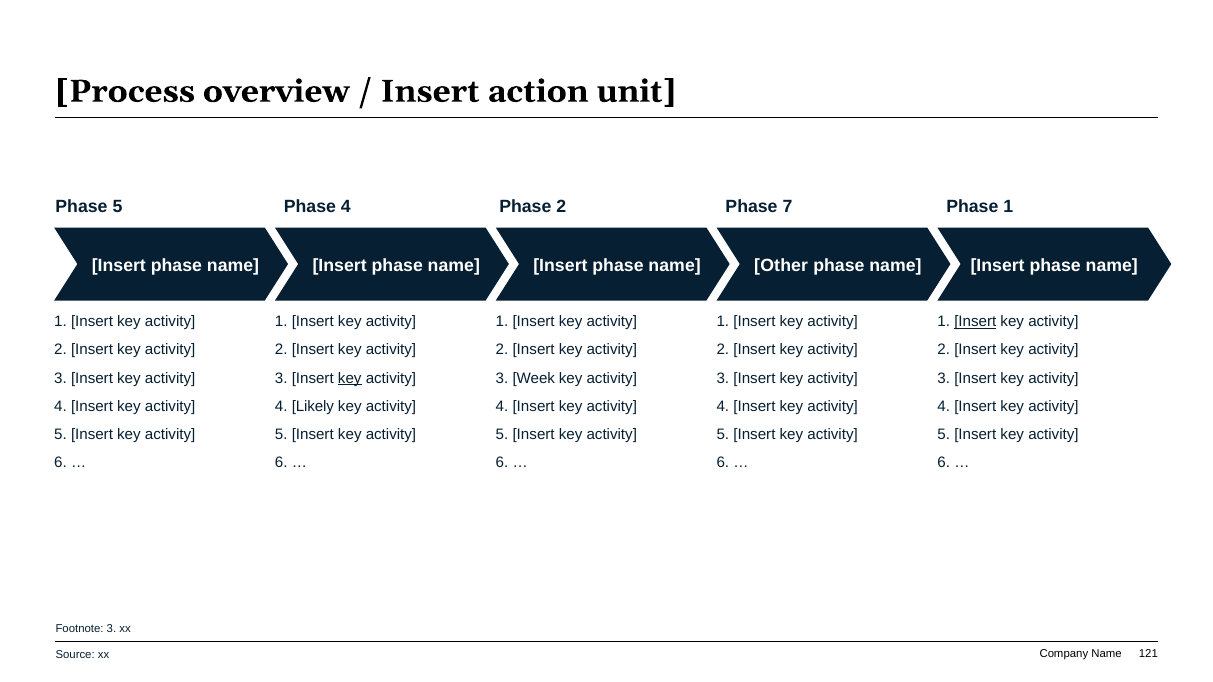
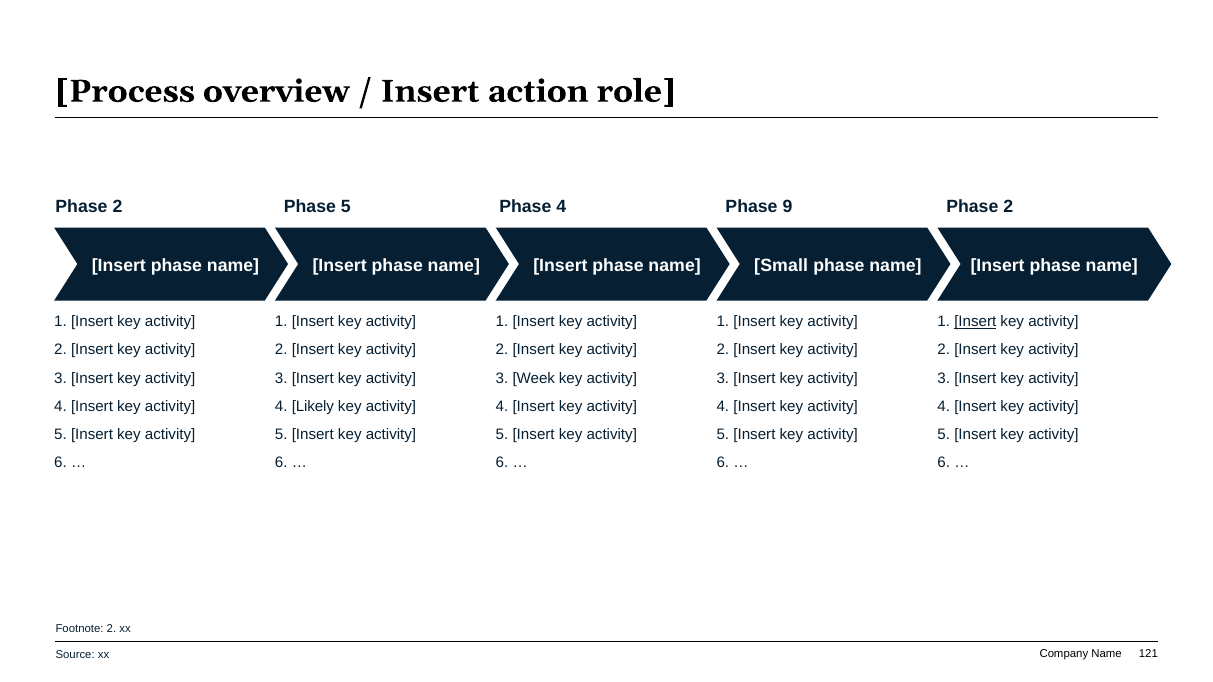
unit: unit -> role (636, 91)
5: 5 -> 2 (117, 207)
Phase 4: 4 -> 5 (346, 207)
Phase 2: 2 -> 4 (561, 207)
7: 7 -> 9 (787, 207)
1: 1 -> 2 (1008, 207)
Other: Other -> Small (781, 265)
key underline: present -> none (350, 378)
Footnote 3: 3 -> 2 (111, 629)
